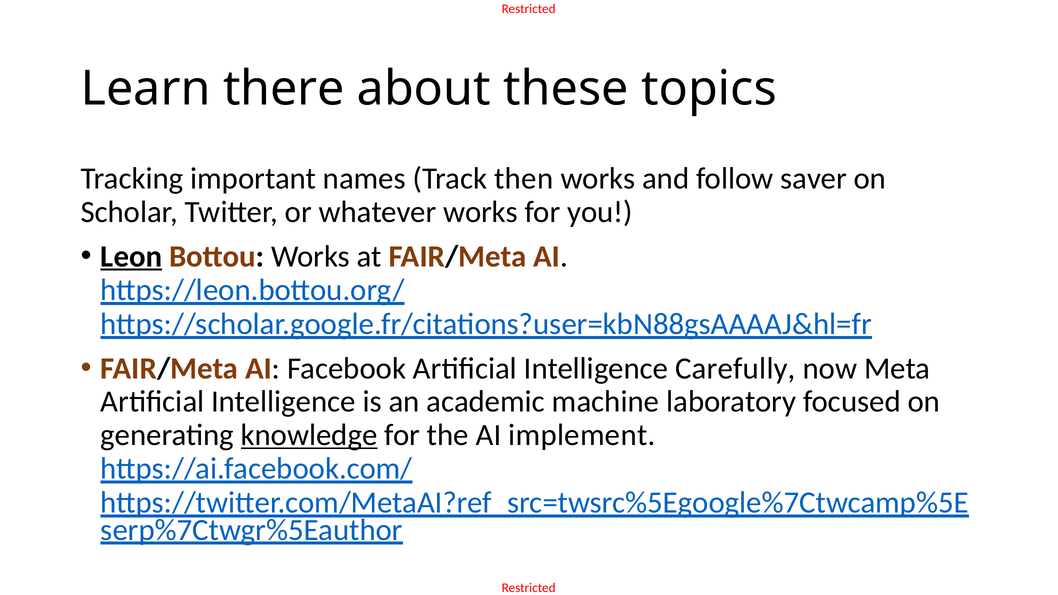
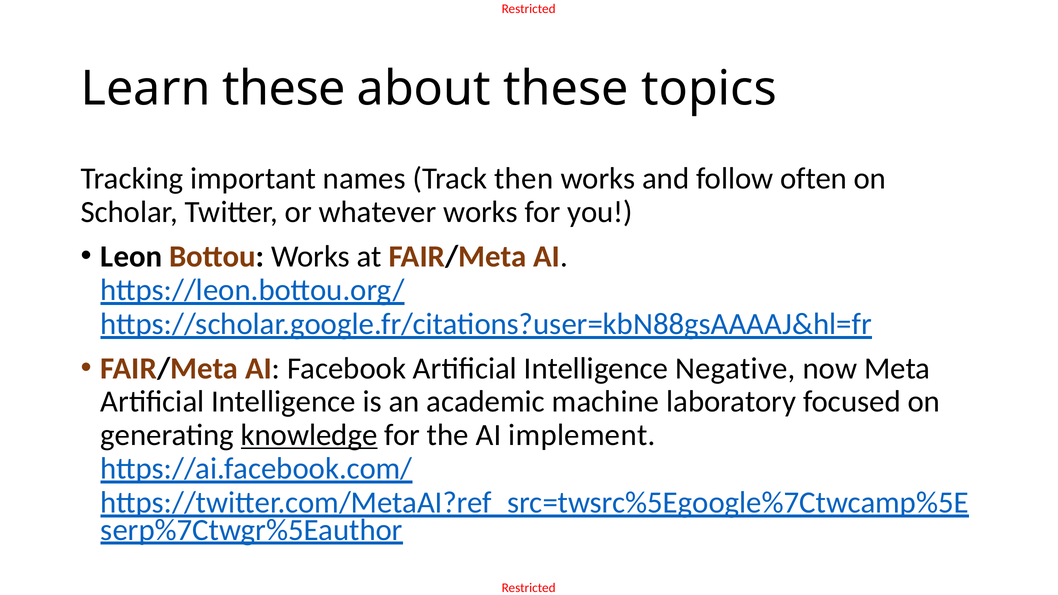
Learn there: there -> these (284, 89)
saver: saver -> often (814, 179)
Leon underline: present -> none (131, 256)
Carefully: Carefully -> Negative (735, 369)
